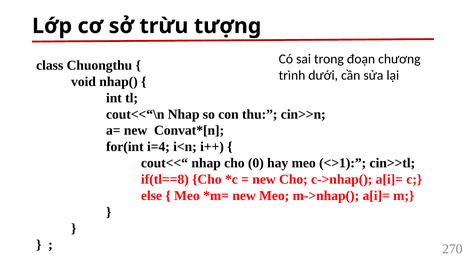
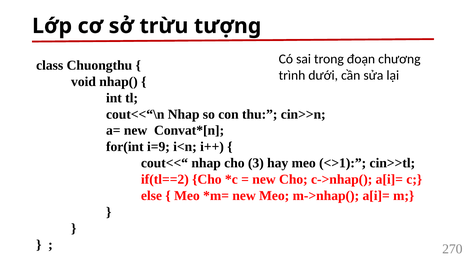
i=4: i=4 -> i=9 (158, 147)
0: 0 -> 3 (256, 163)
if(tl==8: if(tl==8 -> if(tl==2 (165, 180)
